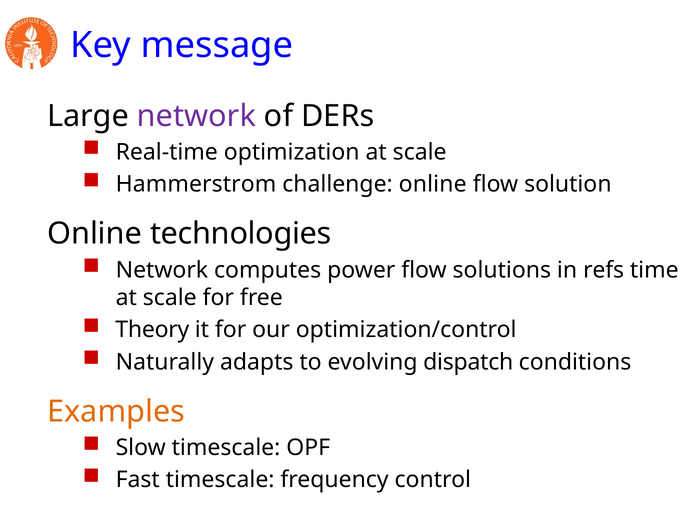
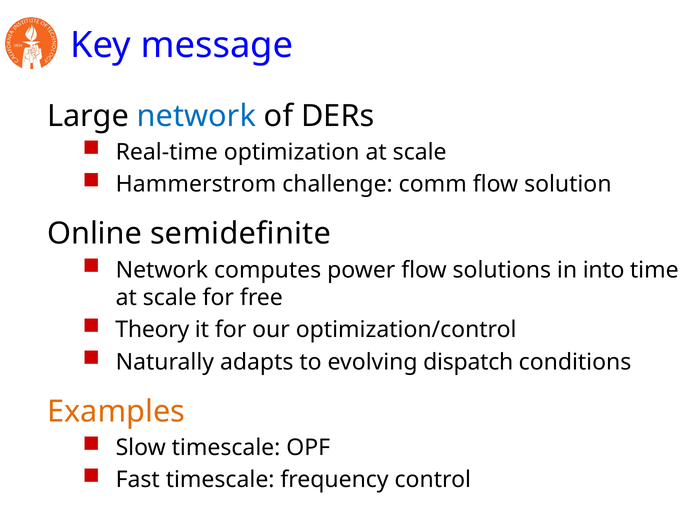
network colour: purple -> blue (196, 116)
challenge online: online -> comm (433, 184)
technologies: technologies -> semidefinite (241, 234)
refs: refs -> into (604, 270)
